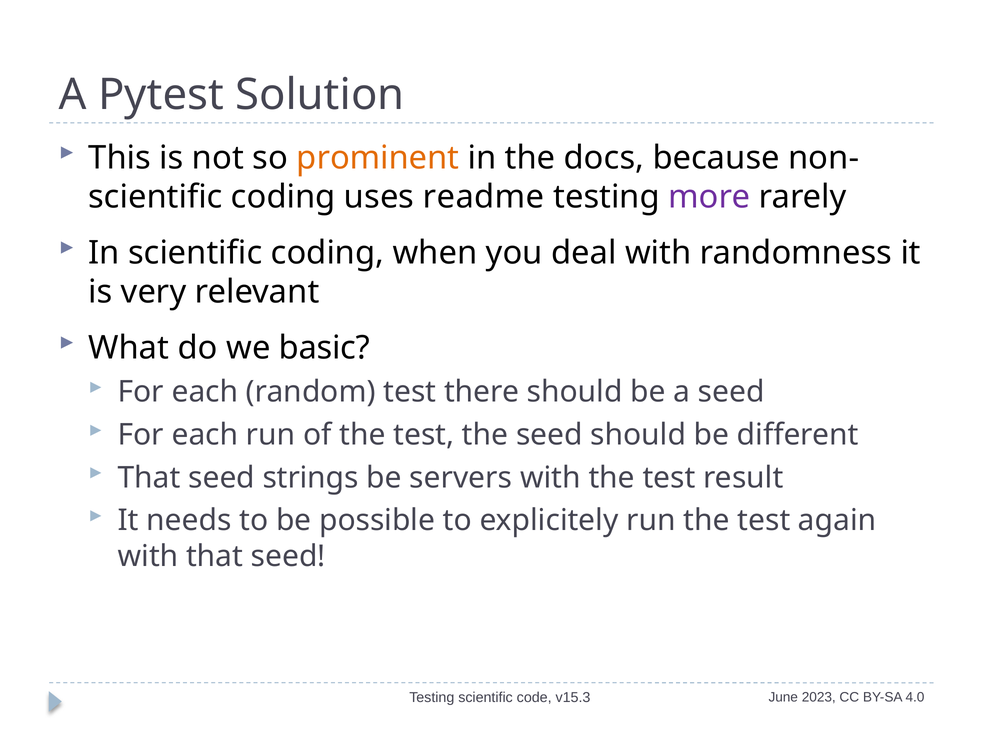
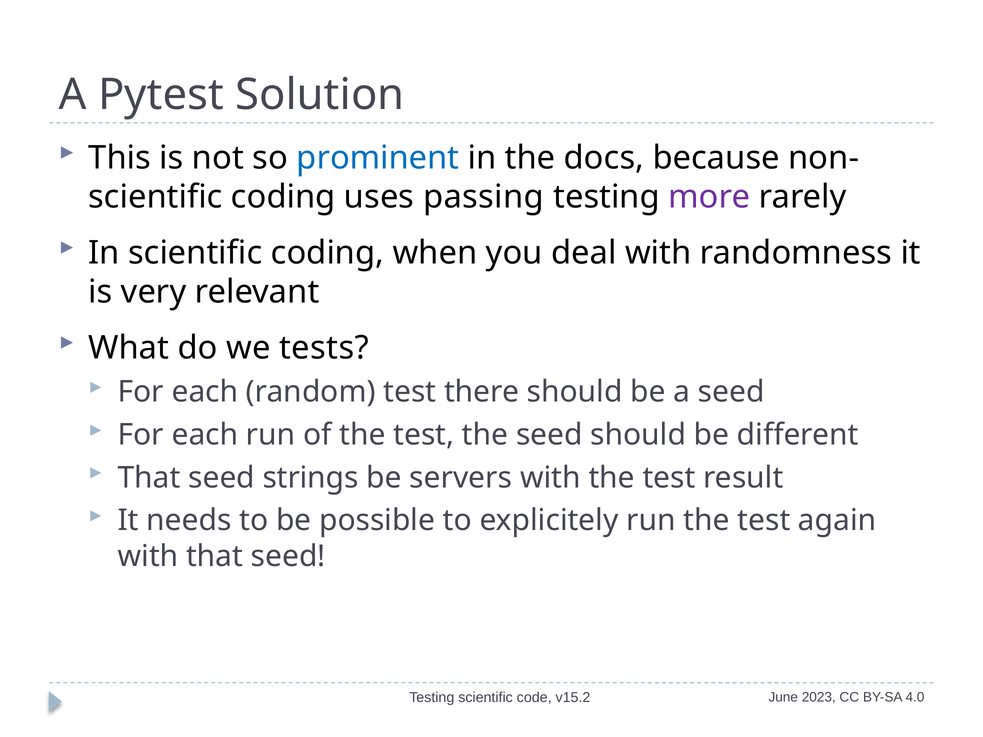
prominent colour: orange -> blue (378, 158)
readme: readme -> passing (484, 197)
basic: basic -> tests (324, 348)
v15.3: v15.3 -> v15.2 (573, 698)
